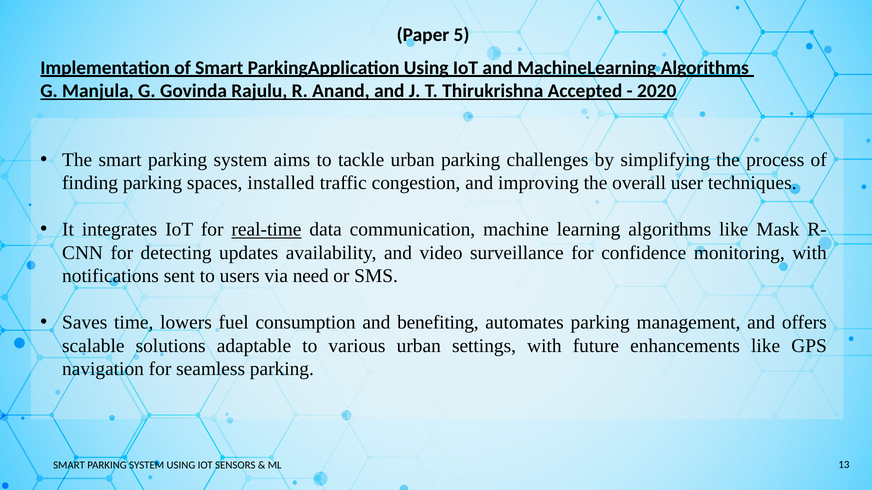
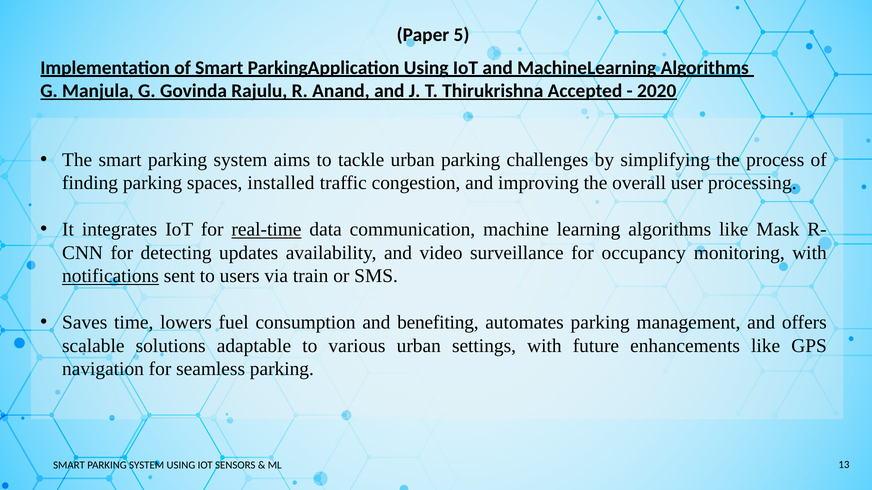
techniques: techniques -> processing (752, 183)
confidence: confidence -> occupancy (644, 253)
notifications underline: none -> present (111, 276)
need: need -> train (311, 276)
